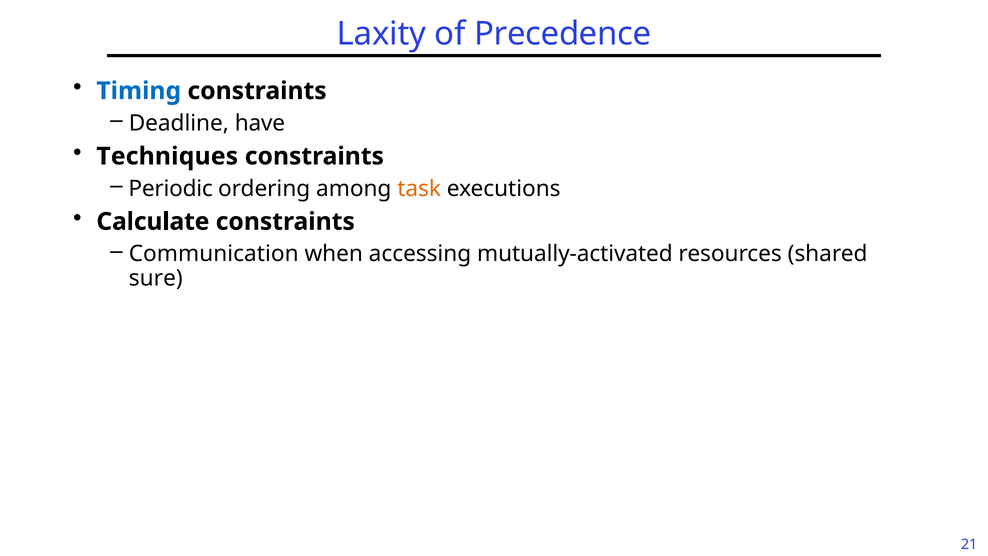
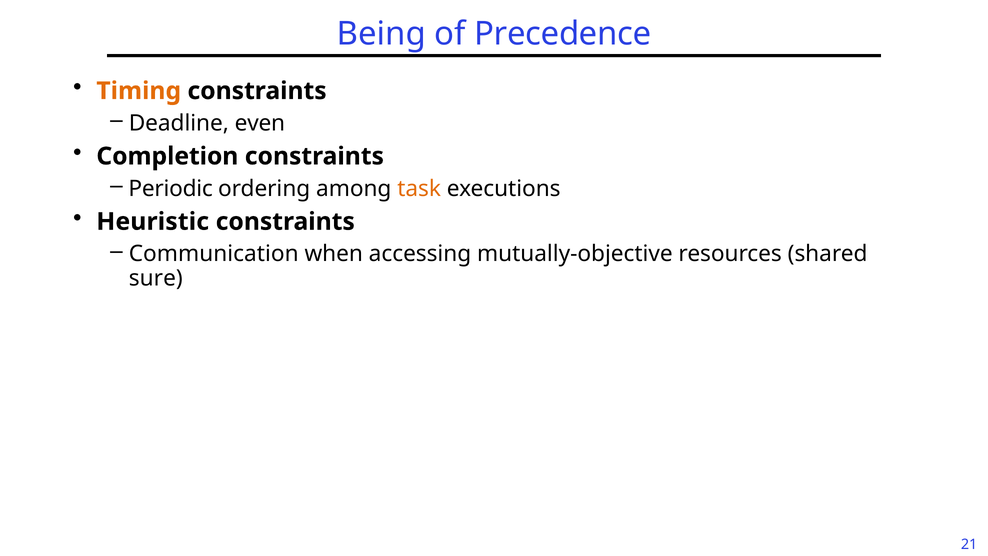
Laxity: Laxity -> Being (381, 34)
Timing colour: blue -> orange (139, 91)
have: have -> even (260, 123)
Techniques: Techniques -> Completion (167, 156)
Calculate: Calculate -> Heuristic (153, 222)
mutually-activated: mutually-activated -> mutually-objective (575, 254)
